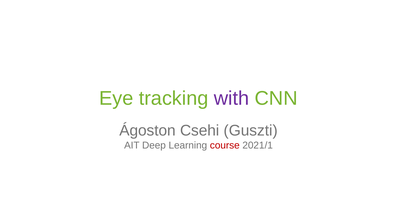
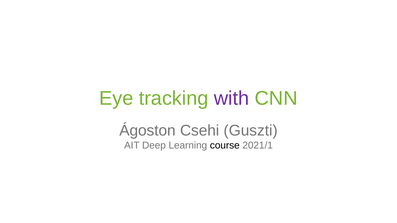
course colour: red -> black (225, 146)
